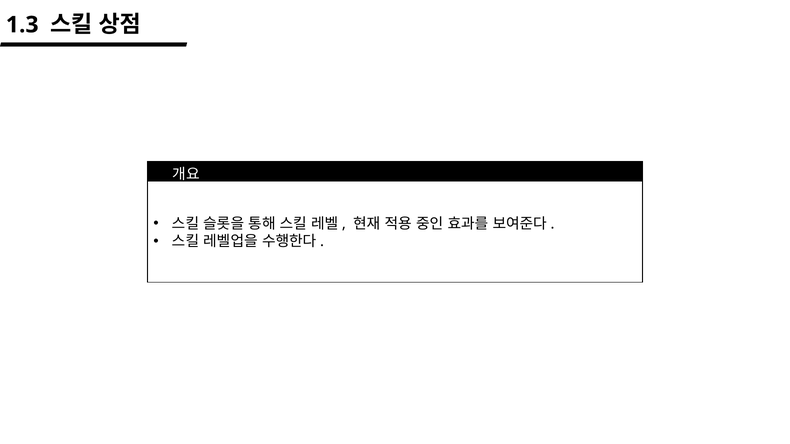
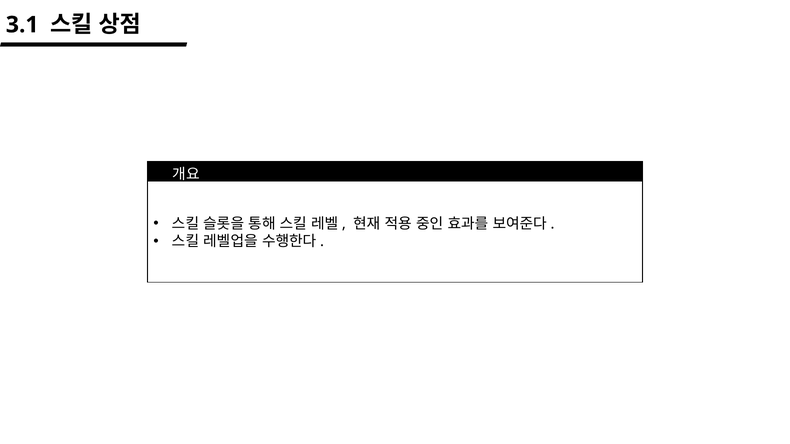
1.3: 1.3 -> 3.1 (22, 25)
